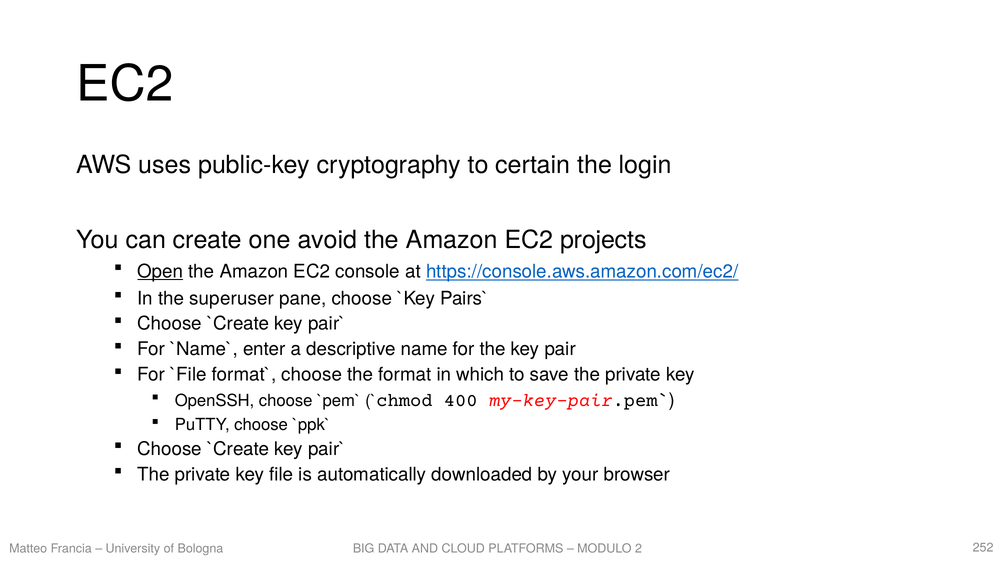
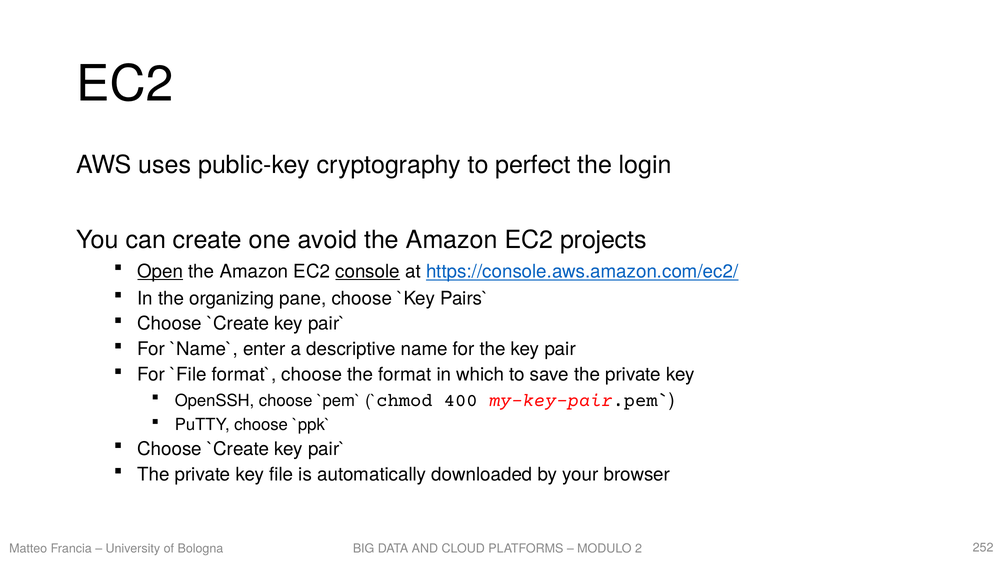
certain: certain -> perfect (533, 165)
console underline: none -> present (368, 271)
superuser: superuser -> organizing (232, 298)
